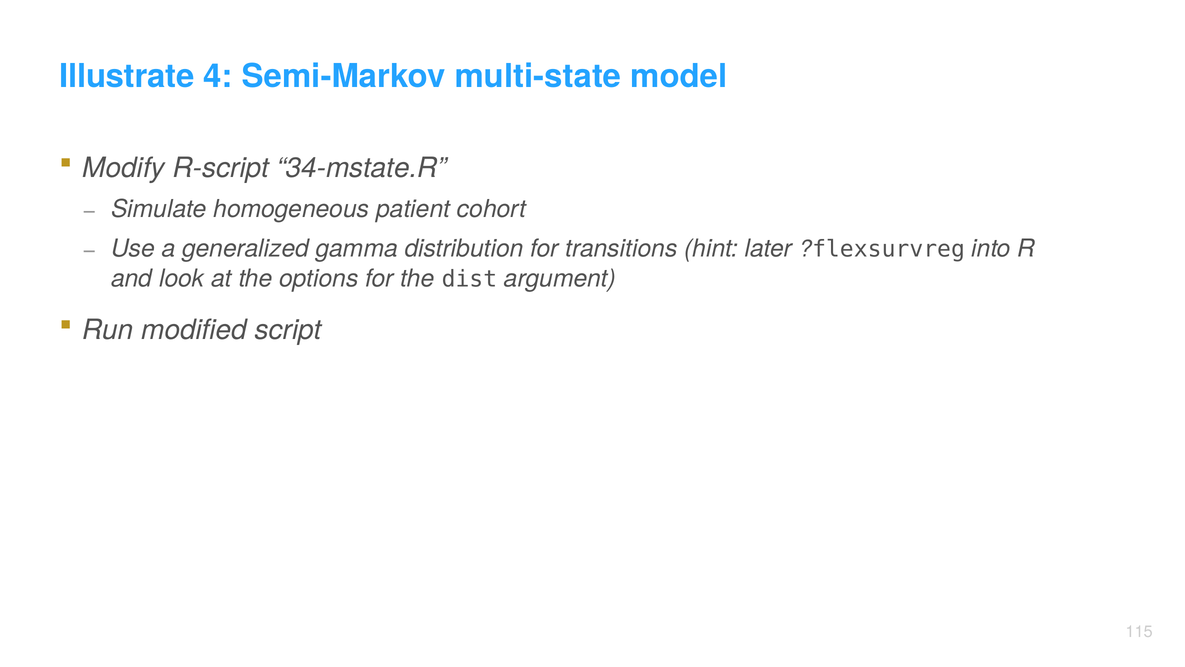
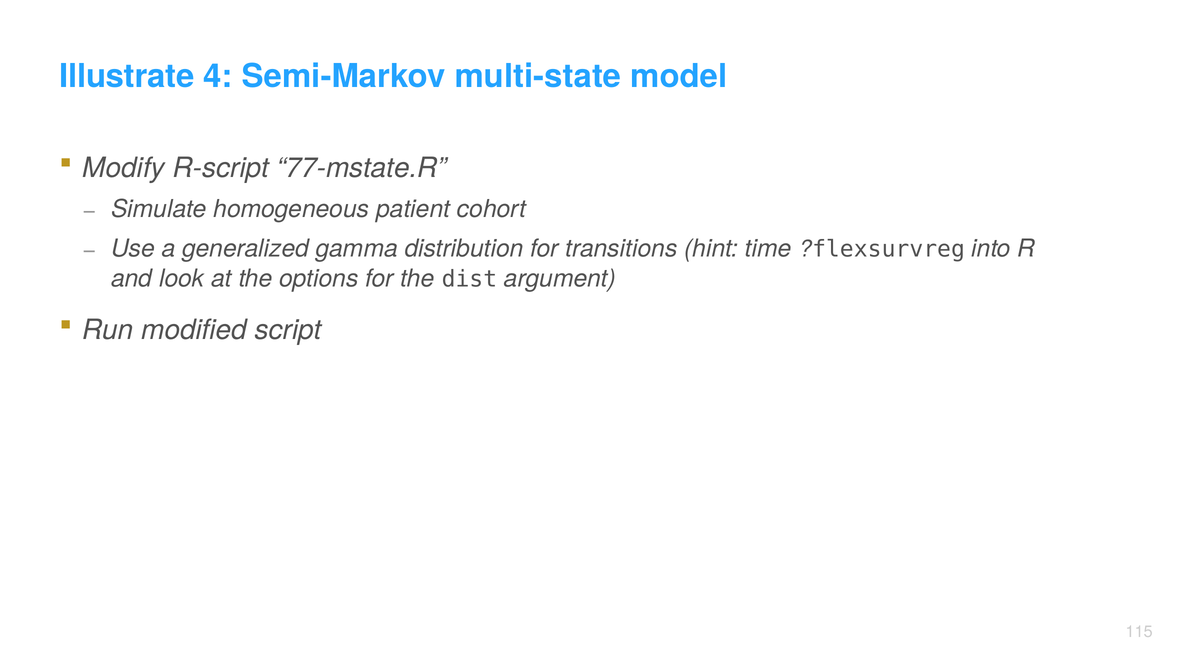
34-mstate.R: 34-mstate.R -> 77-mstate.R (362, 168)
later: later -> time (768, 249)
